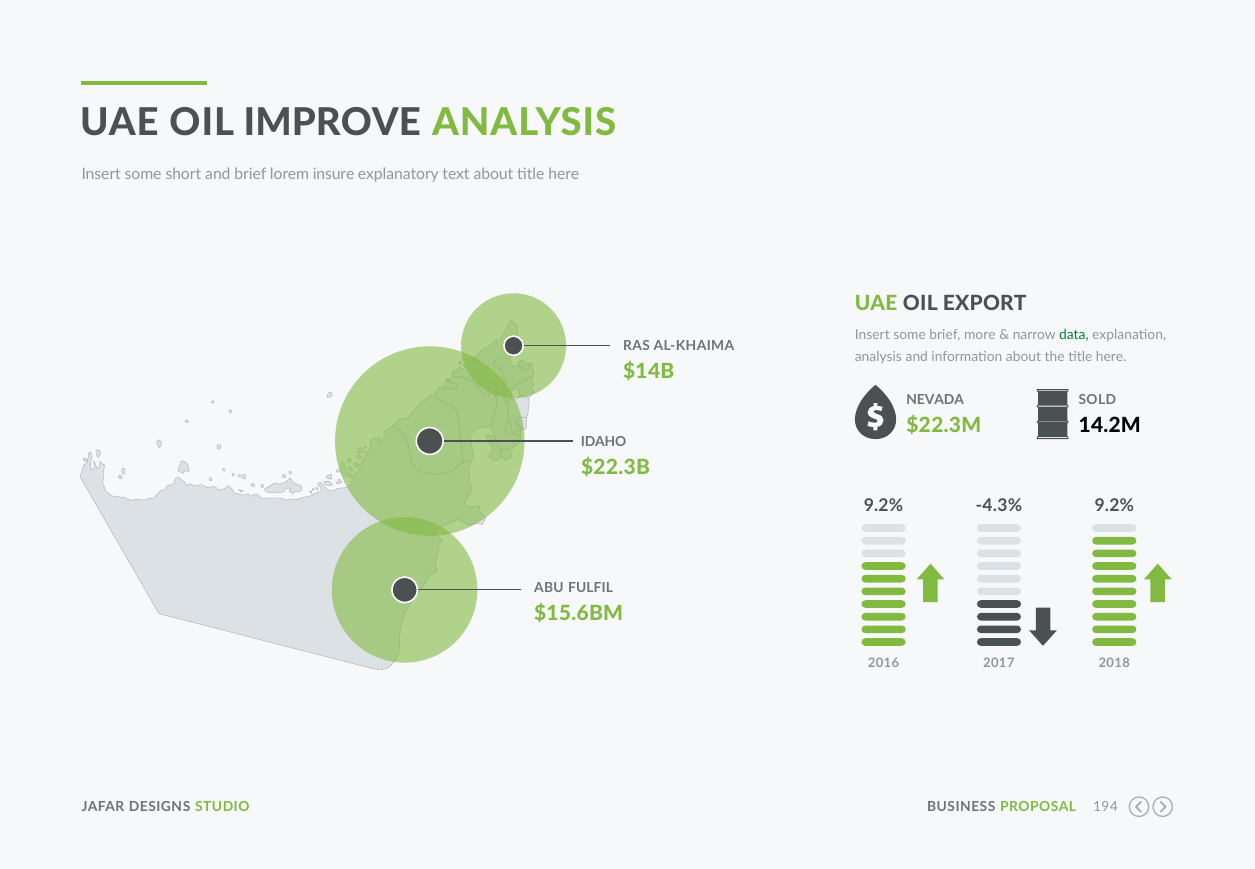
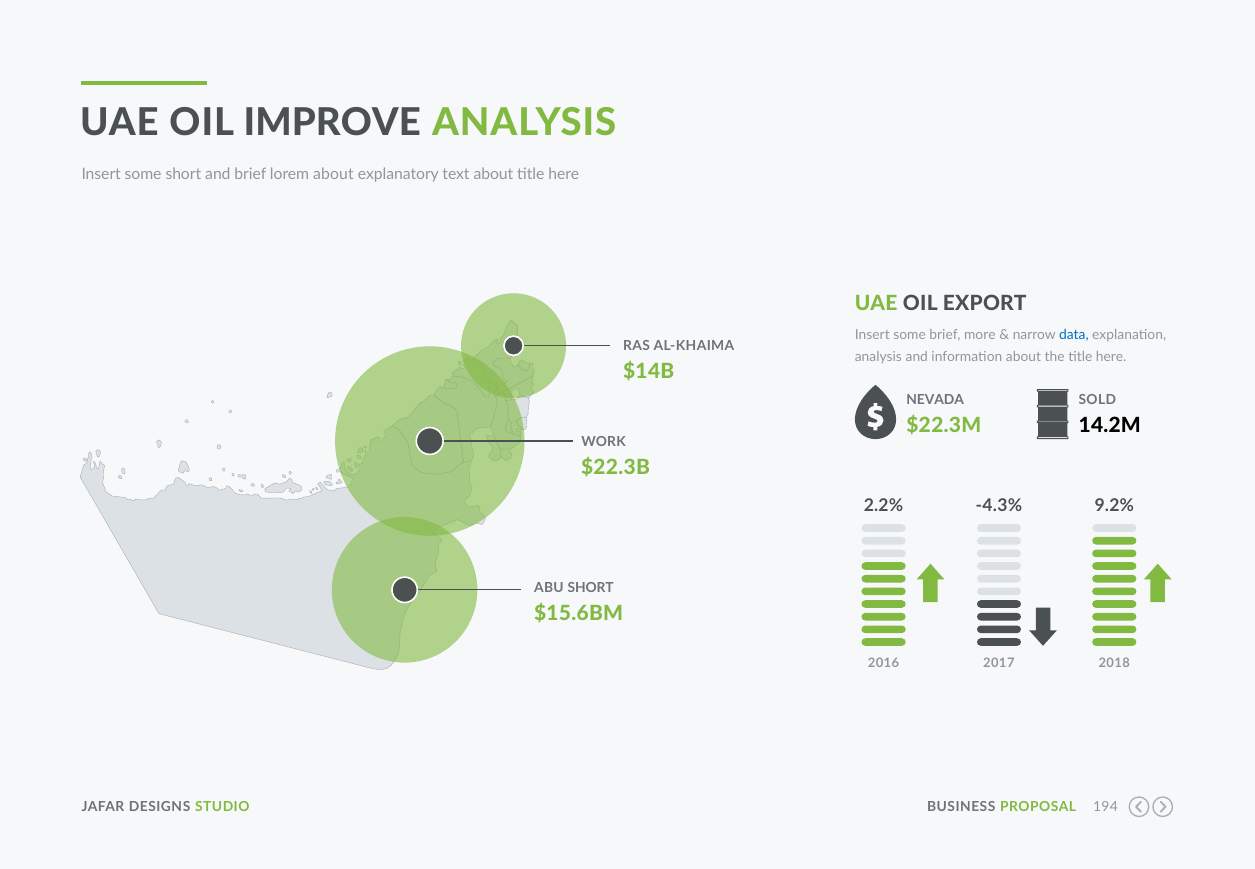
lorem insure: insure -> about (333, 175)
data colour: green -> blue (1074, 335)
IDAHO: IDAHO -> WORK (603, 442)
9.2%: 9.2% -> 2.2% (884, 506)
ABU FULFIL: FULFIL -> SHORT (591, 588)
